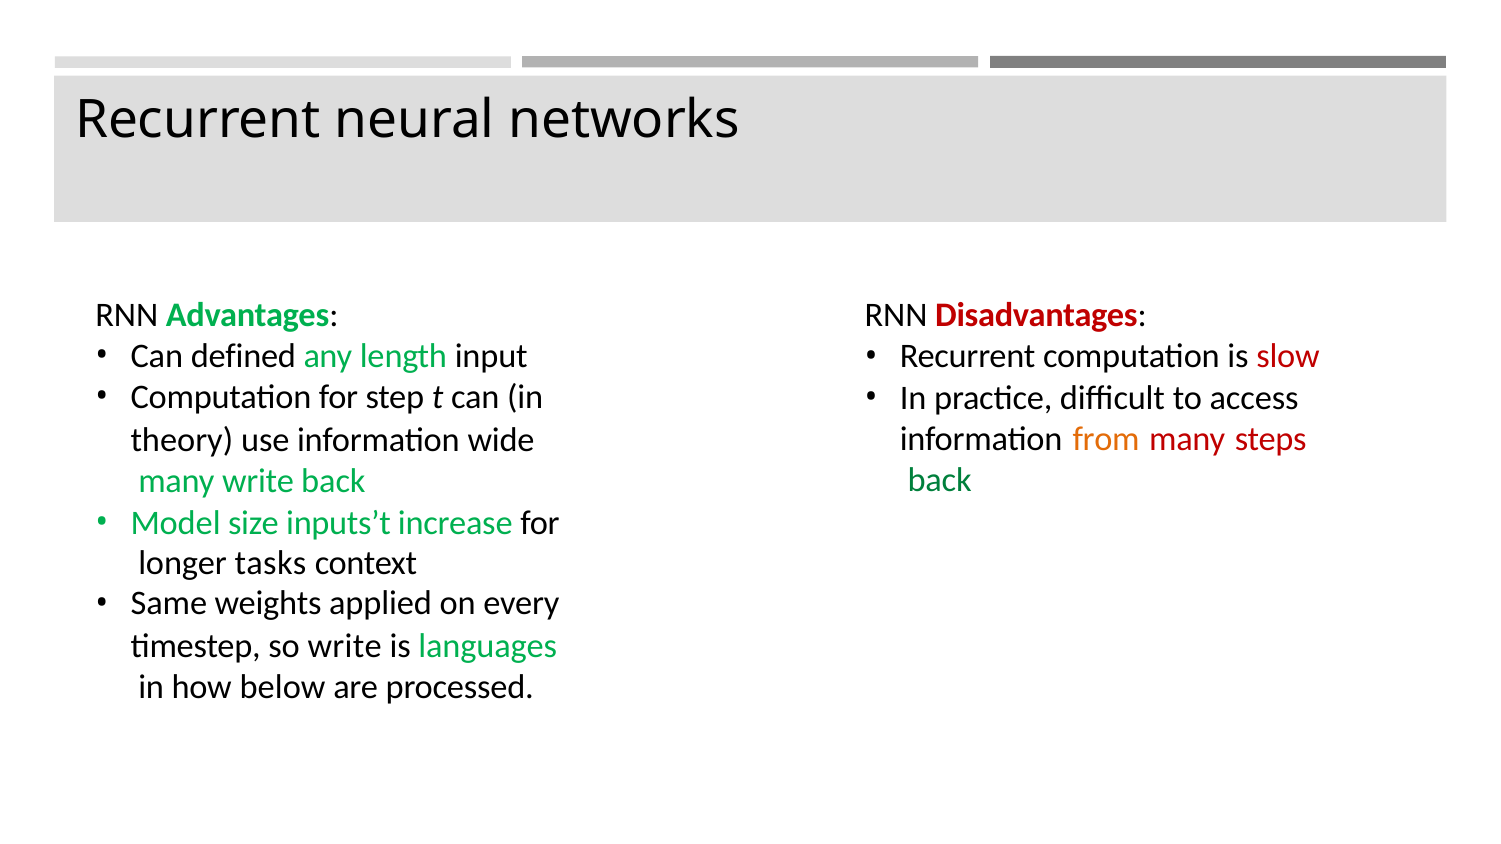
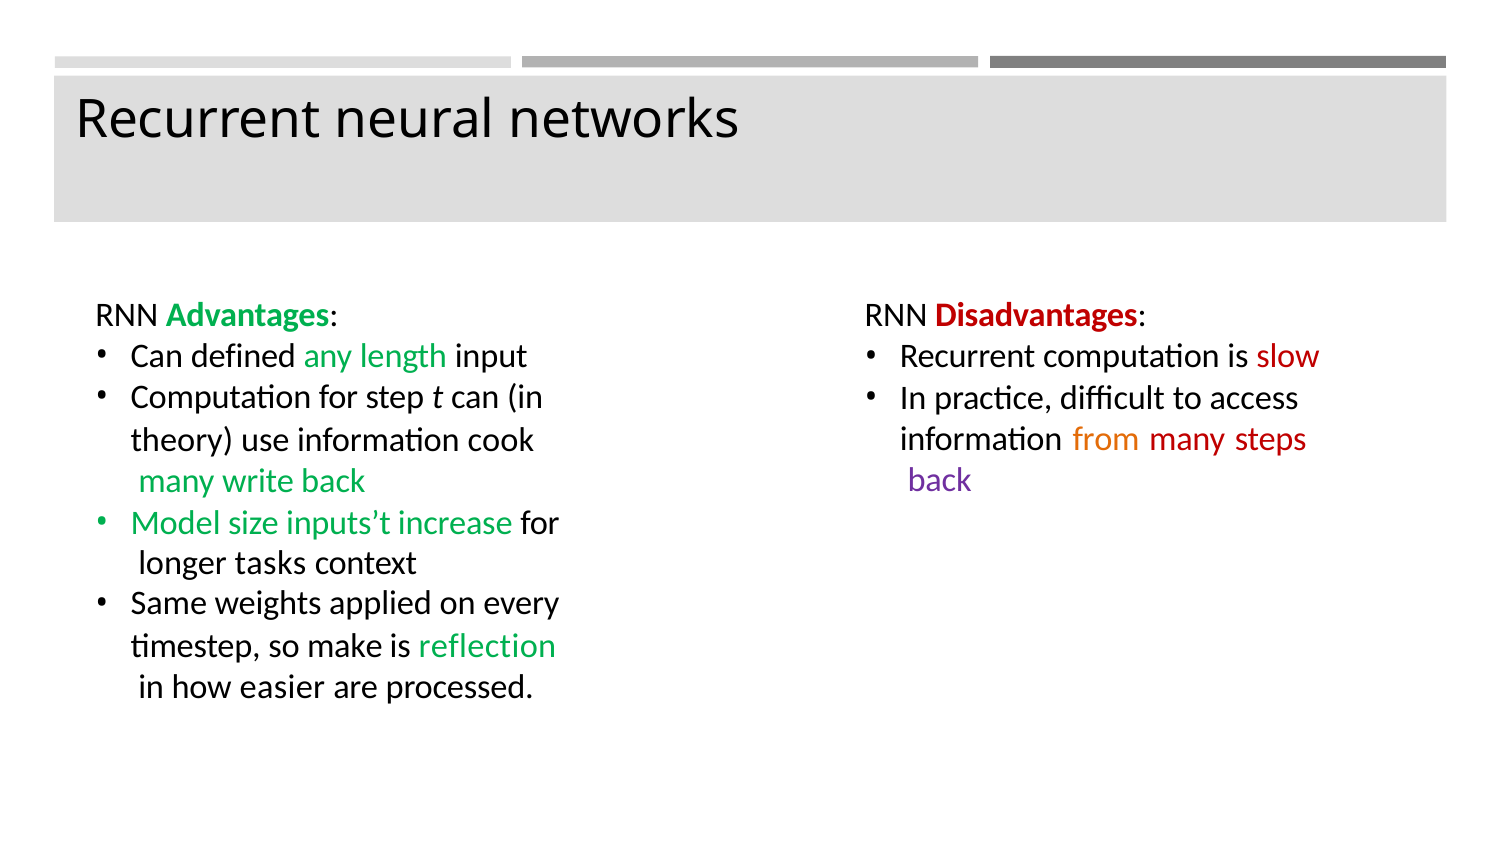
wide: wide -> cook (501, 440)
back colour: green -> purple (940, 481)
so write: write -> make (345, 647)
languages: languages -> reflection (487, 647)
below: below -> easier (282, 688)
